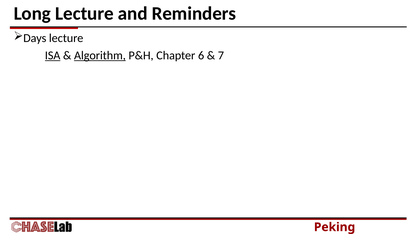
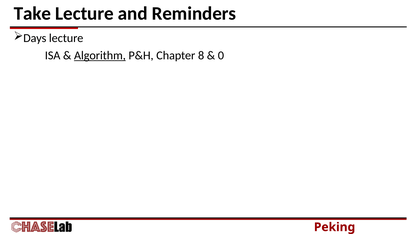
Long: Long -> Take (32, 13)
ISA underline: present -> none (53, 55)
6: 6 -> 8 (201, 55)
7: 7 -> 0 (221, 55)
